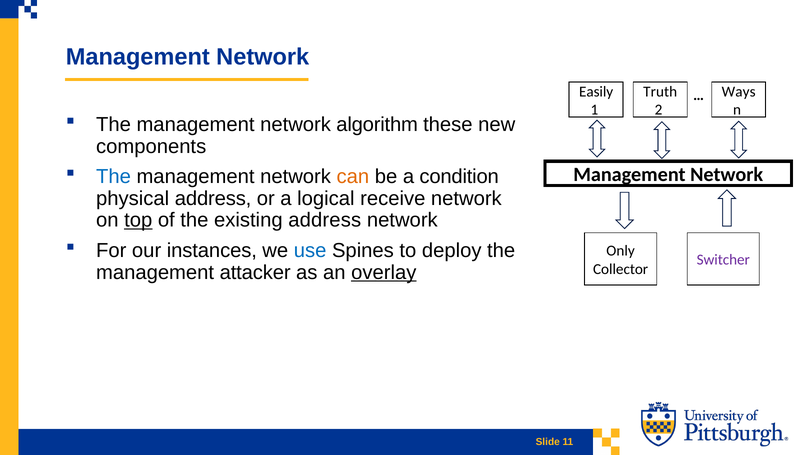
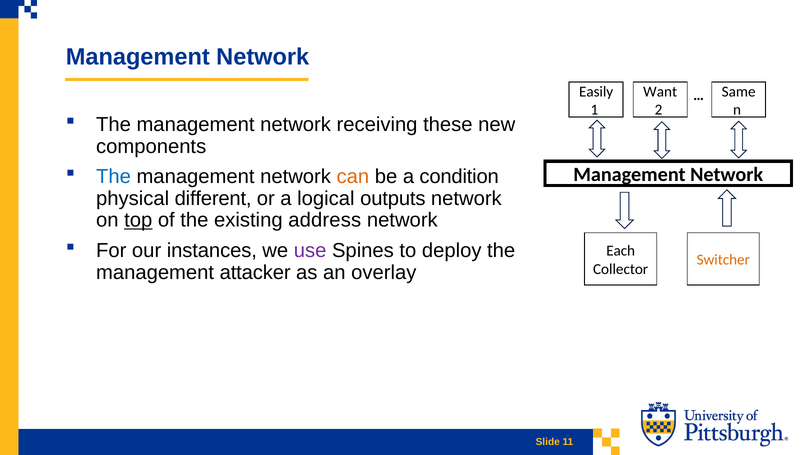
Truth: Truth -> Want (660, 92)
Ways: Ways -> Same (739, 92)
algorithm: algorithm -> receiving (377, 125)
physical address: address -> different (213, 198)
receive: receive -> outputs (393, 198)
use colour: blue -> purple (310, 251)
Only: Only -> Each (621, 251)
Switcher colour: purple -> orange (723, 260)
overlay underline: present -> none (384, 272)
